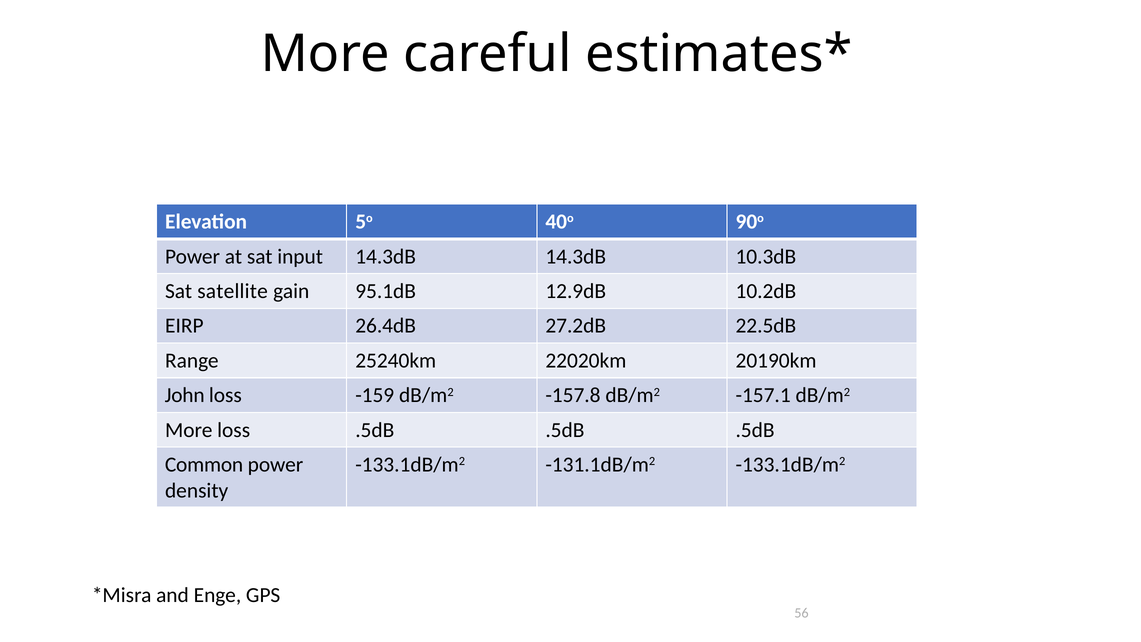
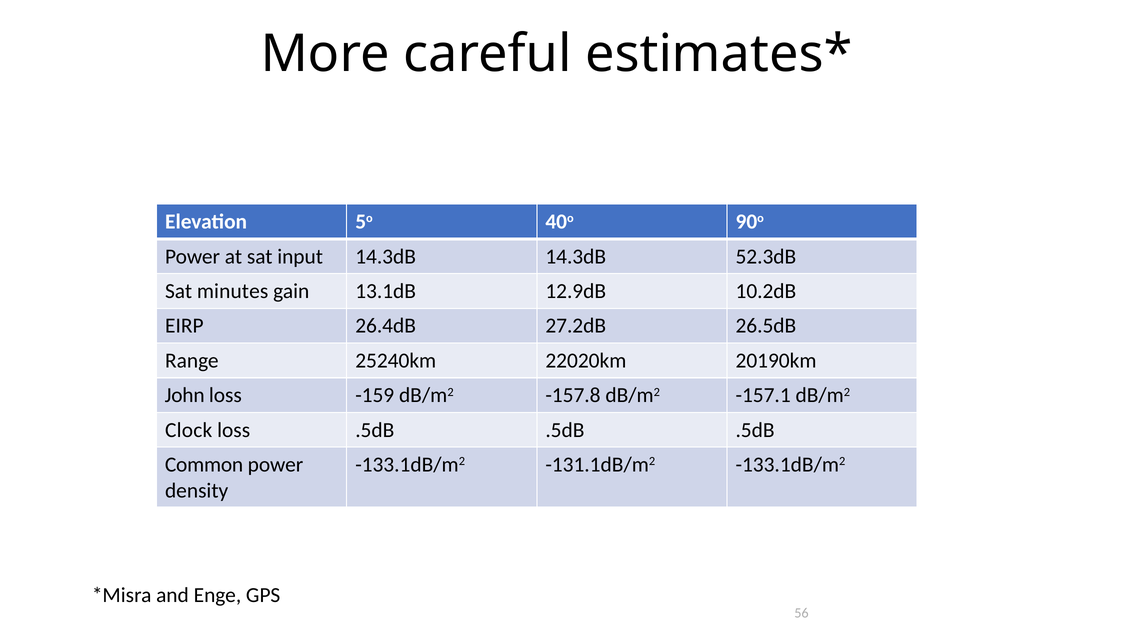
10.3dB: 10.3dB -> 52.3dB (766, 256)
satellite: satellite -> minutes (233, 291)
95.1dB: 95.1dB -> 13.1dB (386, 291)
22.5dB: 22.5dB -> 26.5dB (766, 326)
More: More -> Clock (189, 430)
